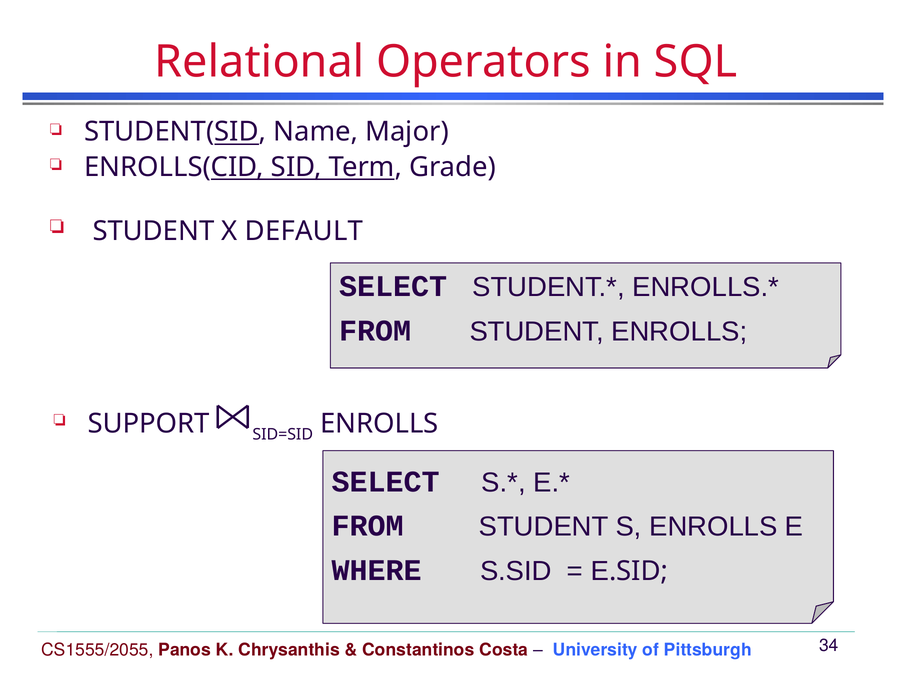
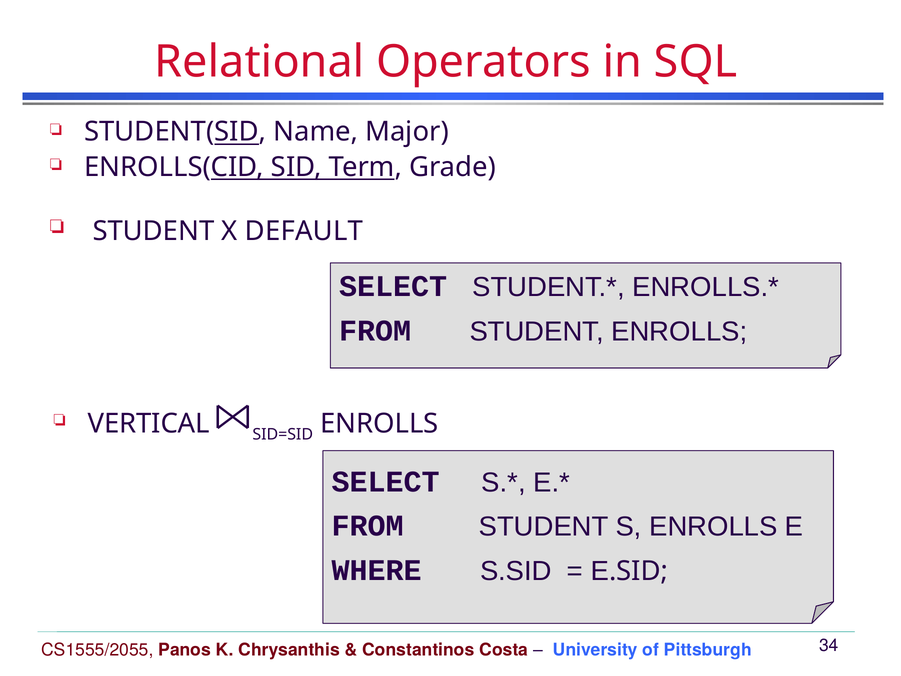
SUPPORT: SUPPORT -> VERTICAL (149, 424)
